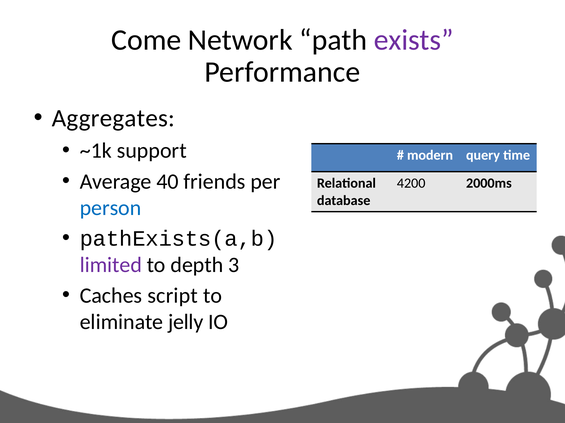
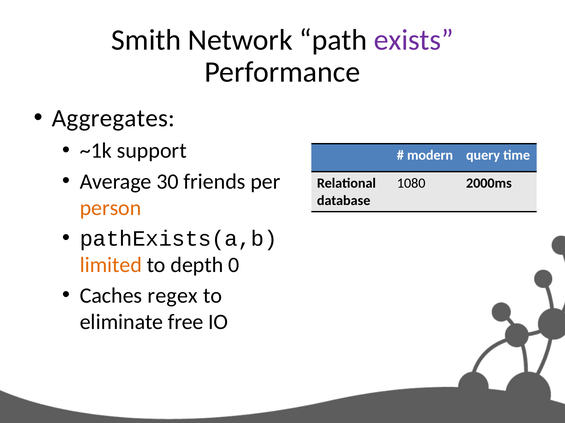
Come: Come -> Smith (146, 40)
40: 40 -> 30 (167, 182)
4200: 4200 -> 1080 (411, 184)
person colour: blue -> orange (111, 208)
limited colour: purple -> orange (111, 265)
3: 3 -> 0 (234, 265)
script: script -> regex (173, 296)
jelly: jelly -> free (186, 322)
